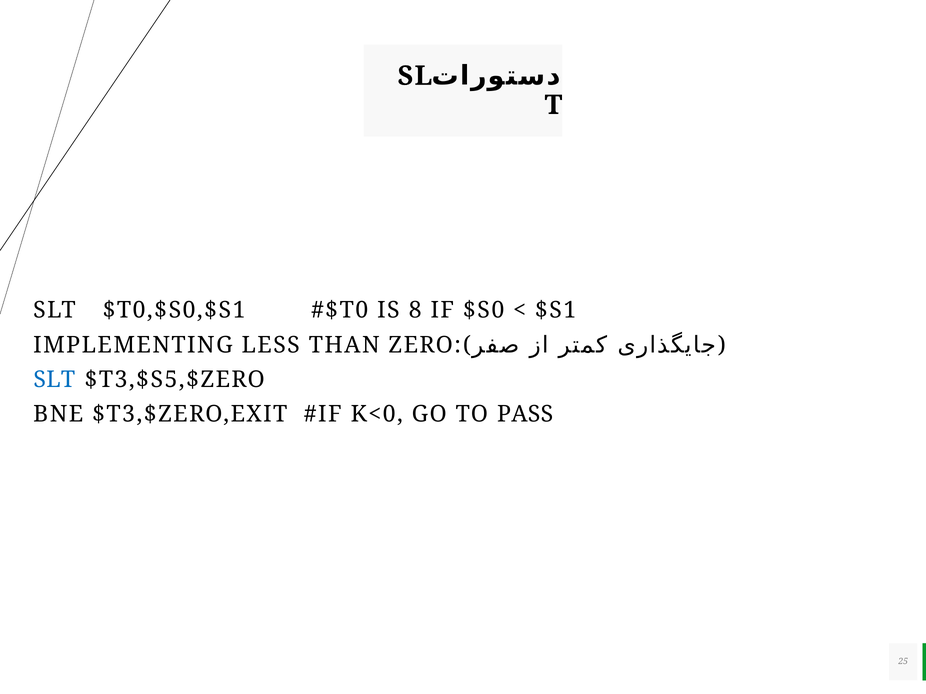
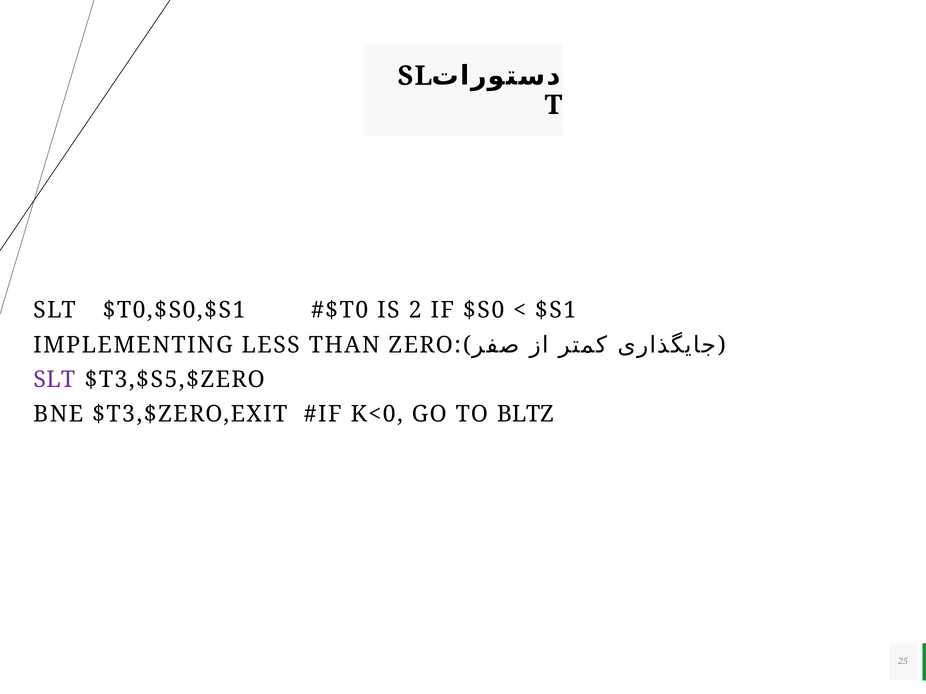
8: 8 -> 2 (415, 311)
SLT colour: blue -> purple (54, 380)
PASS: PASS -> BLTZ (525, 415)
